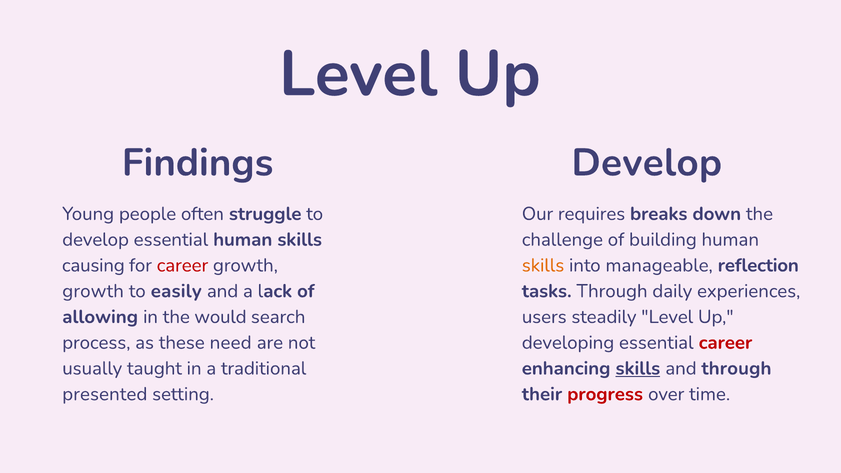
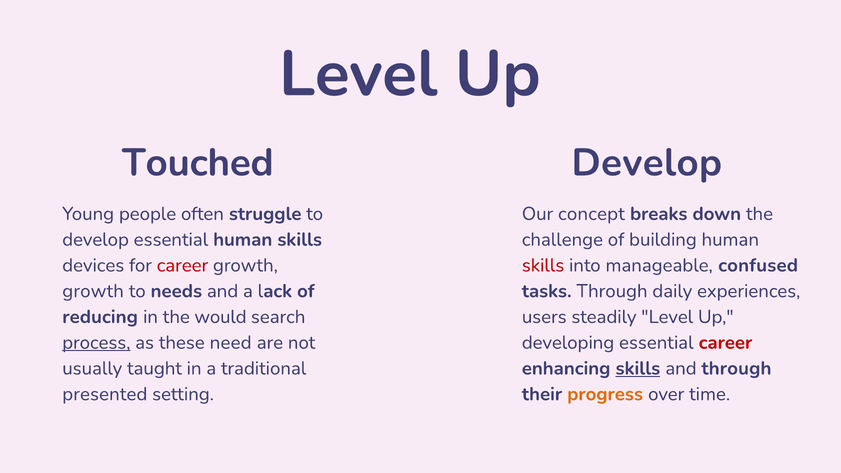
Findings: Findings -> Touched (198, 163)
requires: requires -> concept (591, 214)
causing: causing -> devices (93, 265)
skills colour: orange -> red (543, 265)
reflection: reflection -> confused (758, 265)
easily: easily -> needs (176, 291)
allowing: allowing -> reducing (100, 317)
process underline: none -> present (96, 343)
progress colour: red -> orange (605, 394)
